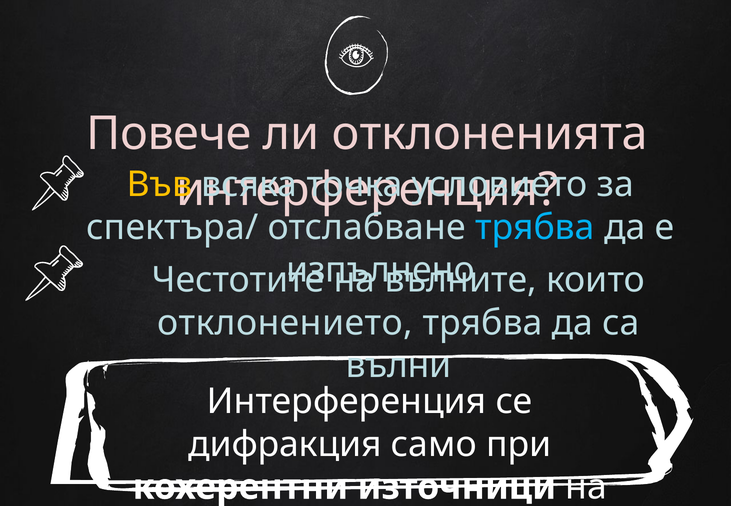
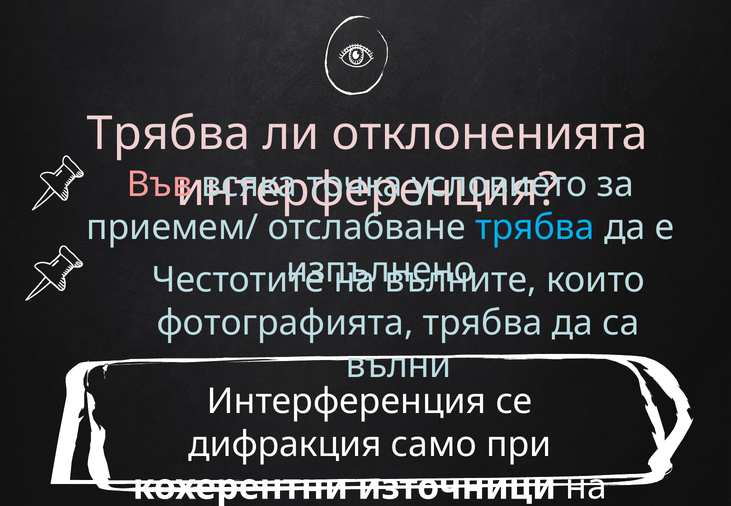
Повече: Повече -> Трябва (169, 134)
Във colour: yellow -> pink (159, 185)
спектъра/: спектъра/ -> приемем/ (172, 227)
отклонението: отклонението -> фотографията (285, 323)
